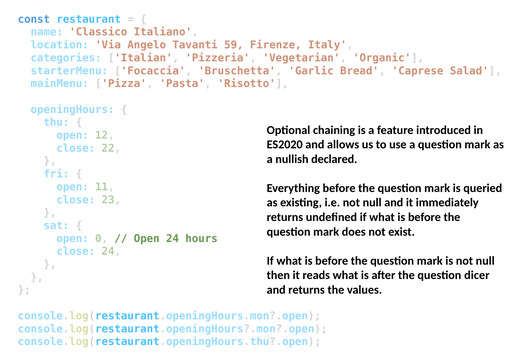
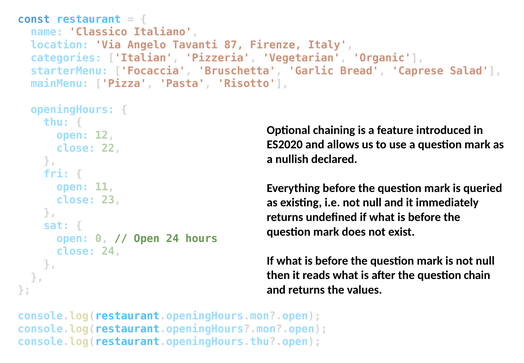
59: 59 -> 87 (234, 45)
dicer: dicer -> chain (477, 275)
